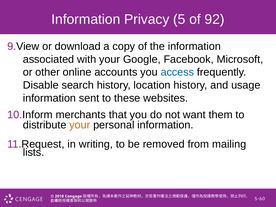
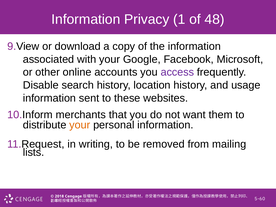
5: 5 -> 1 (179, 19)
92: 92 -> 48 (215, 19)
access colour: blue -> purple (177, 72)
